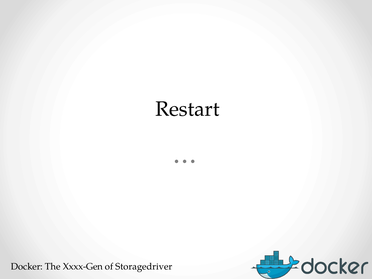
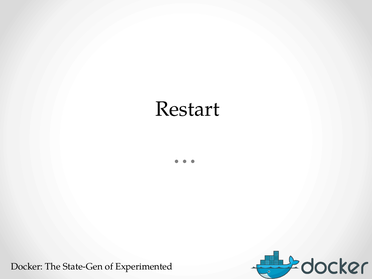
Xxxx-Gen: Xxxx-Gen -> State-Gen (83, 267)
Storagedriver: Storagedriver -> Experimented (144, 267)
